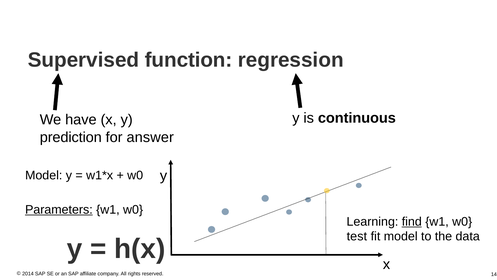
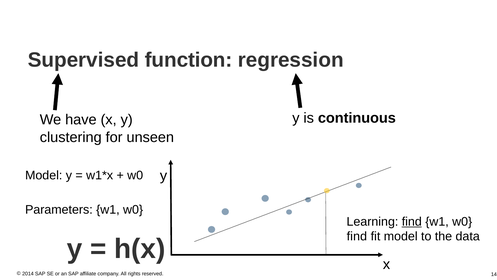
prediction: prediction -> clustering (71, 137)
answer: answer -> unseen (150, 137)
Parameters underline: present -> none (59, 209)
test: test -> find (357, 236)
